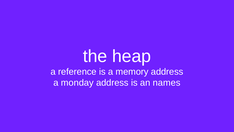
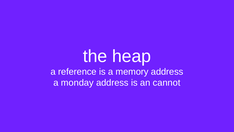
names: names -> cannot (167, 82)
